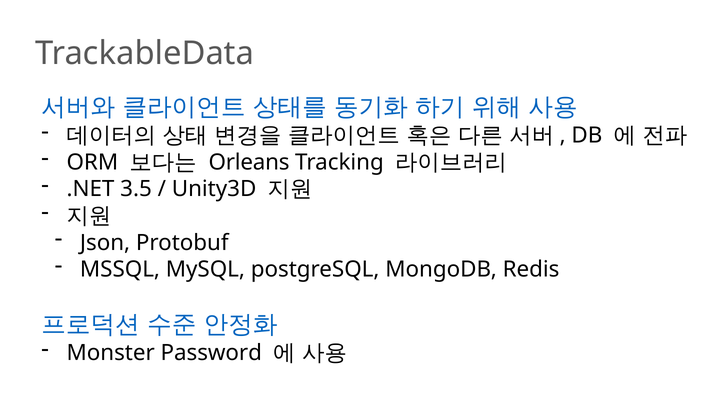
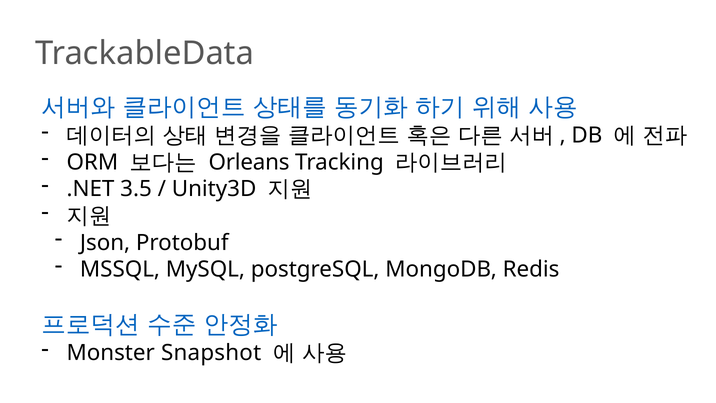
Password: Password -> Snapshot (211, 353)
